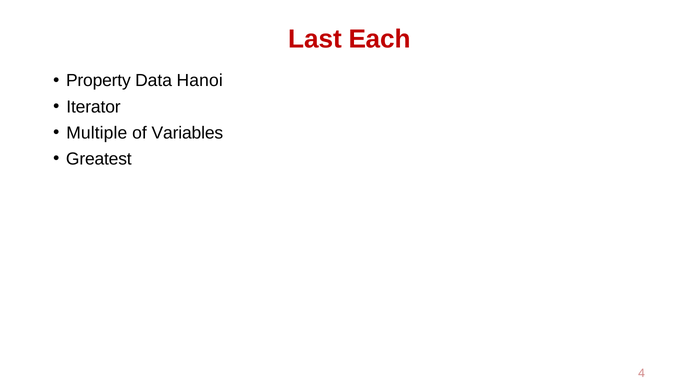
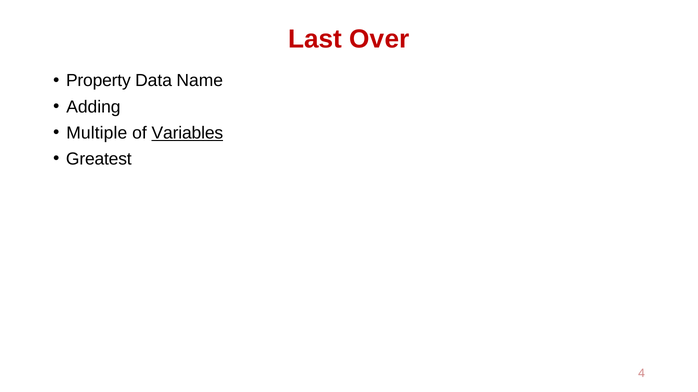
Each: Each -> Over (379, 39)
Hanoi: Hanoi -> Name (200, 81)
Iterator: Iterator -> Adding (93, 107)
Variables underline: none -> present (187, 133)
